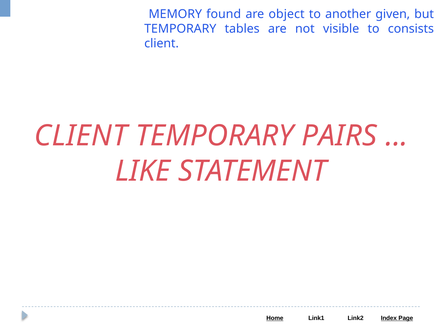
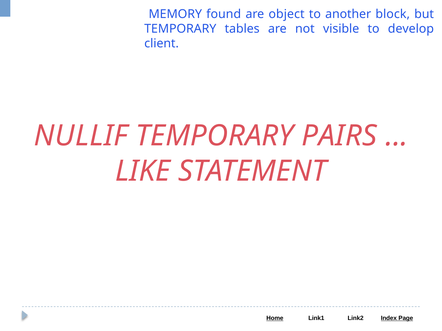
given: given -> block (393, 14)
consists: consists -> develop (411, 29)
CLIENT: CLIENT -> NULLIF (81, 136)
